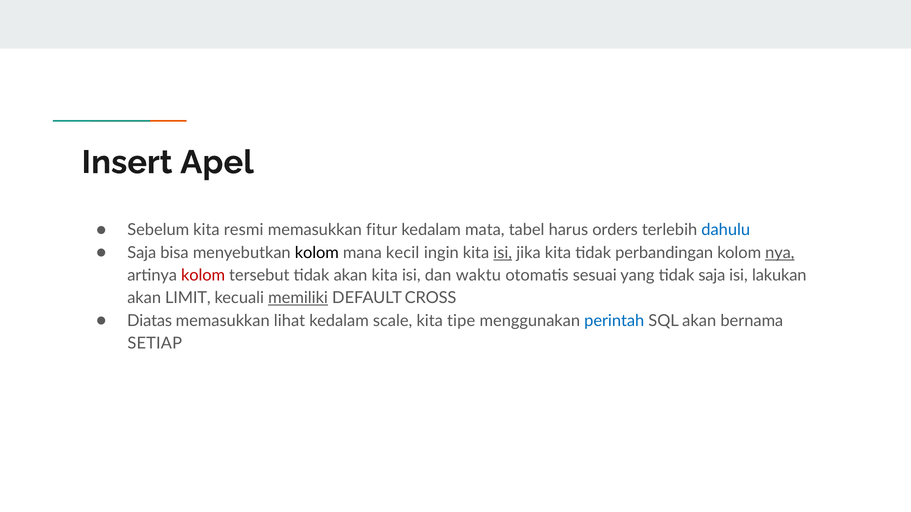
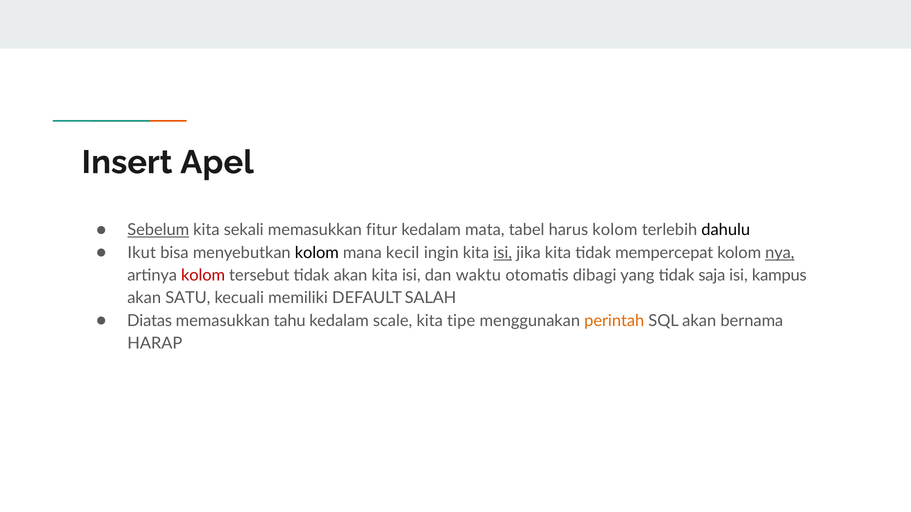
Sebelum underline: none -> present (158, 230)
resmi: resmi -> sekali (244, 230)
harus orders: orders -> kolom (615, 230)
dahulu colour: blue -> black (726, 230)
Saja: Saja -> Ikut (142, 253)
perbandingan: perbandingan -> mempercepat (664, 253)
sesuai: sesuai -> dibagi (595, 276)
lakukan: lakukan -> kampus (779, 276)
LIMIT: LIMIT -> SATU (188, 298)
memiliki underline: present -> none (298, 298)
CROSS: CROSS -> SALAH (431, 298)
lihat: lihat -> tahu (290, 321)
perintah colour: blue -> orange (614, 321)
SETIAP: SETIAP -> HARAP (155, 344)
